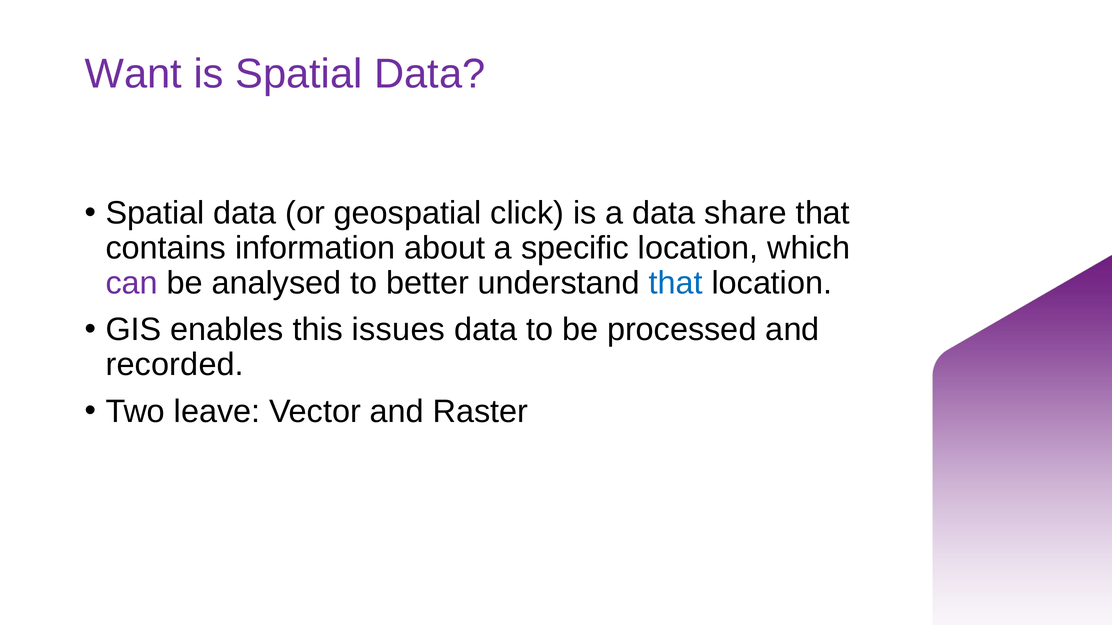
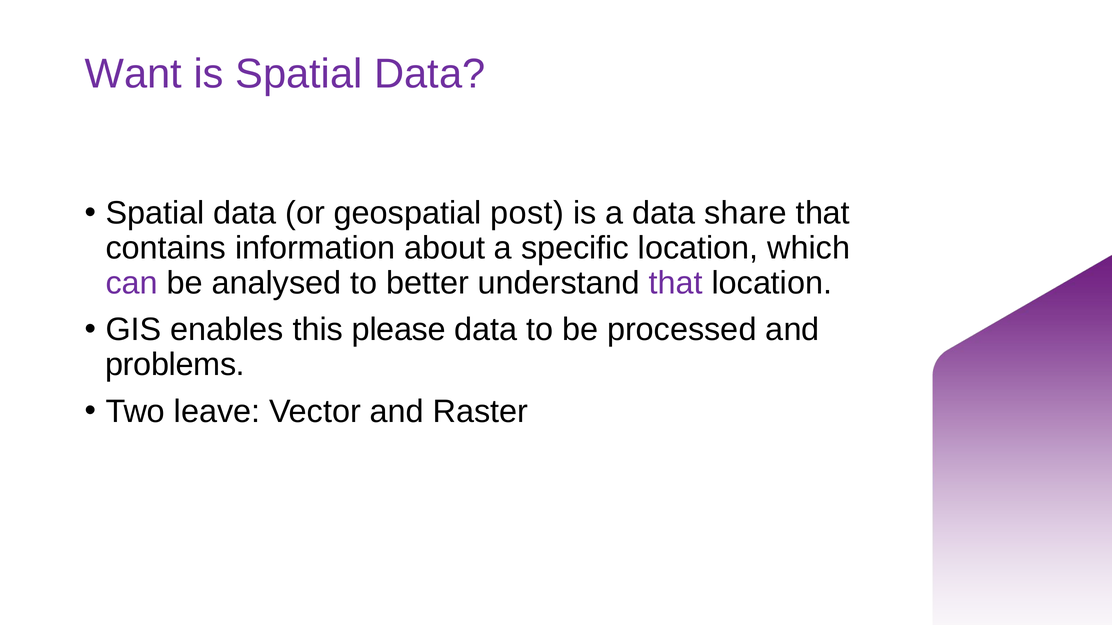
click: click -> post (527, 213)
that colour: blue -> purple (676, 283)
issues: issues -> please (399, 330)
recorded: recorded -> problems (175, 365)
